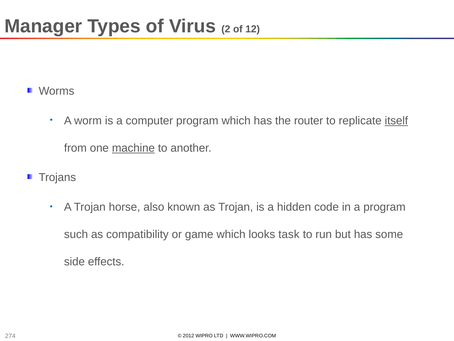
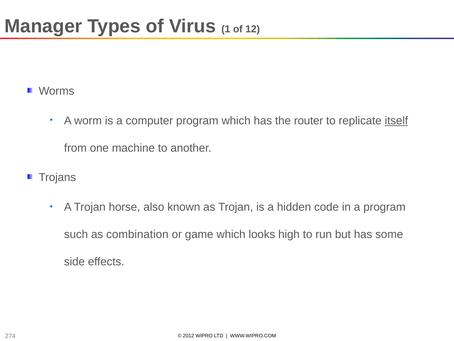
2: 2 -> 1 (226, 29)
machine underline: present -> none (133, 148)
compatibility: compatibility -> combination (137, 234)
task: task -> high (289, 234)
